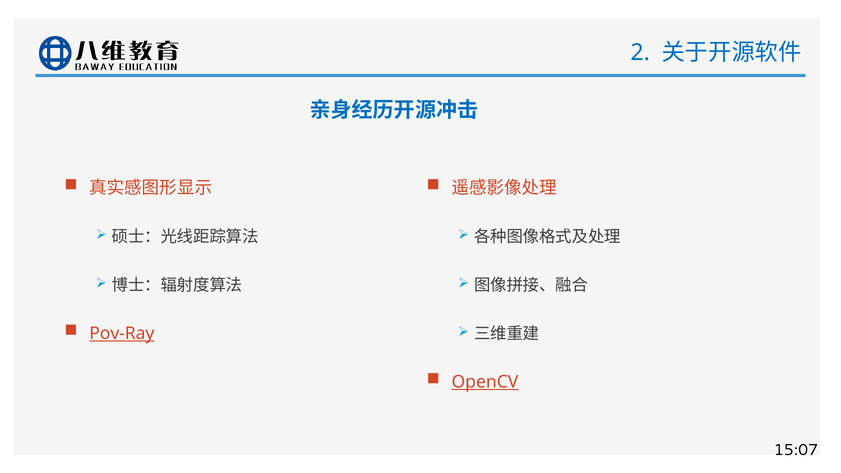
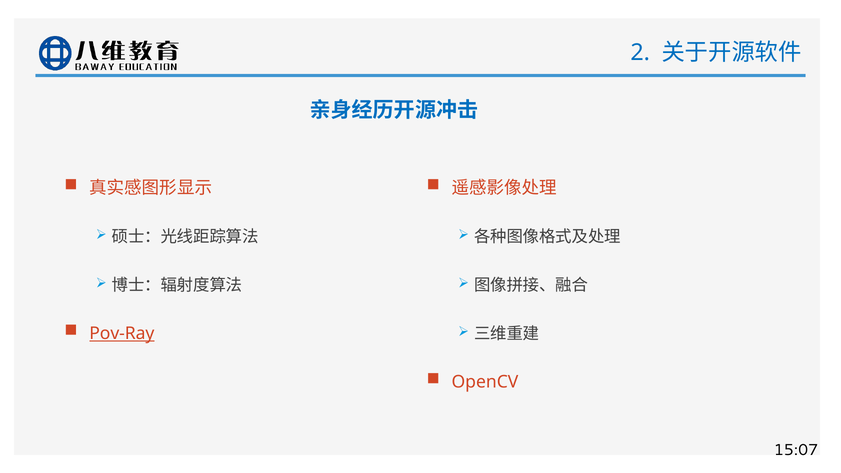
OpenCV underline: present -> none (485, 382)
